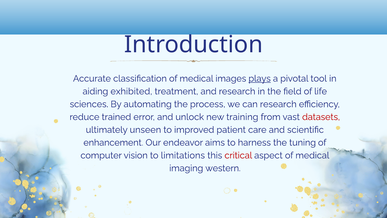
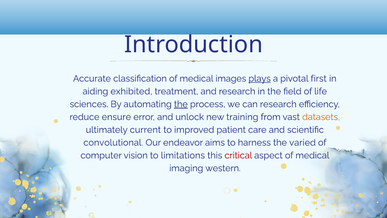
tool: tool -> first (319, 78)
the underline: none -> present (181, 104)
trained: trained -> ensure (116, 117)
datasets colour: red -> orange (321, 117)
unseen: unseen -> current (145, 130)
enhancement: enhancement -> convolutional (113, 142)
tuning: tuning -> varied (303, 142)
